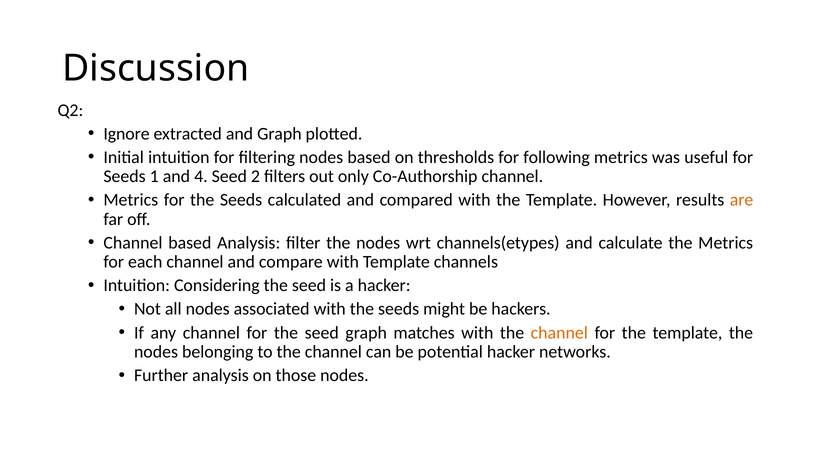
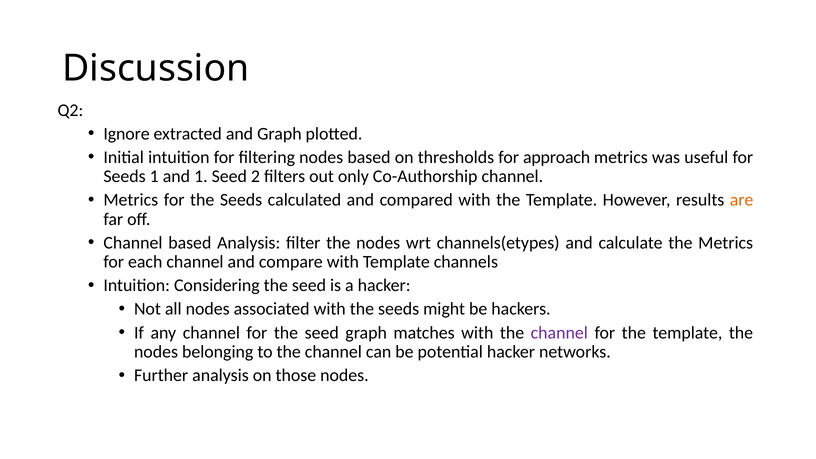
following: following -> approach (557, 157)
and 4: 4 -> 1 (201, 176)
channel colour: orange -> purple (559, 333)
